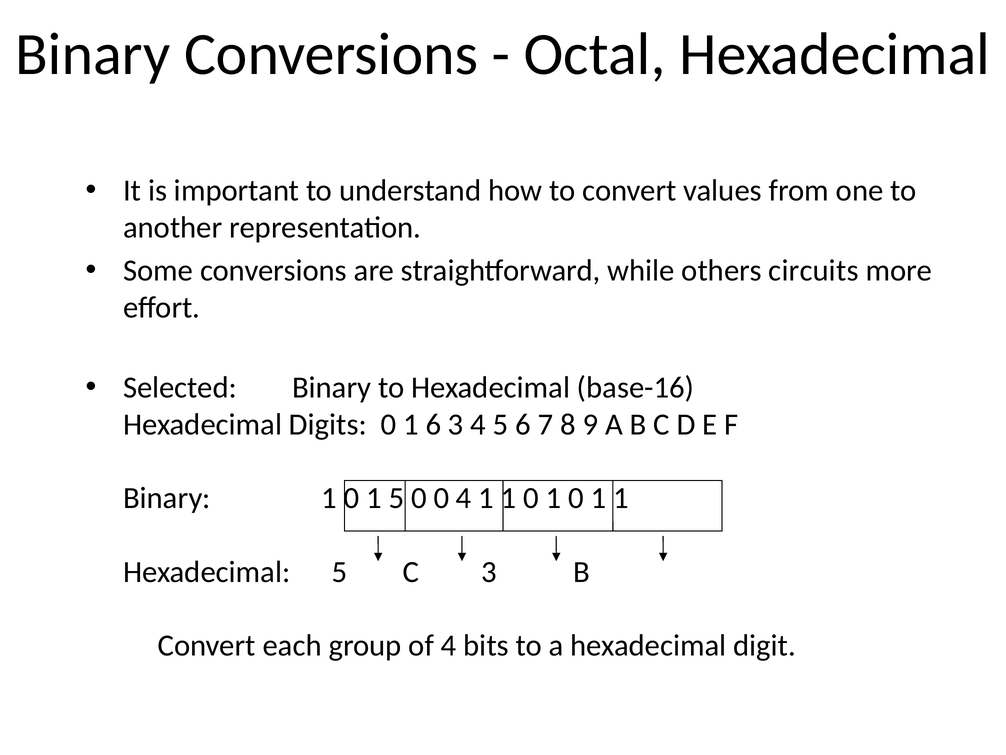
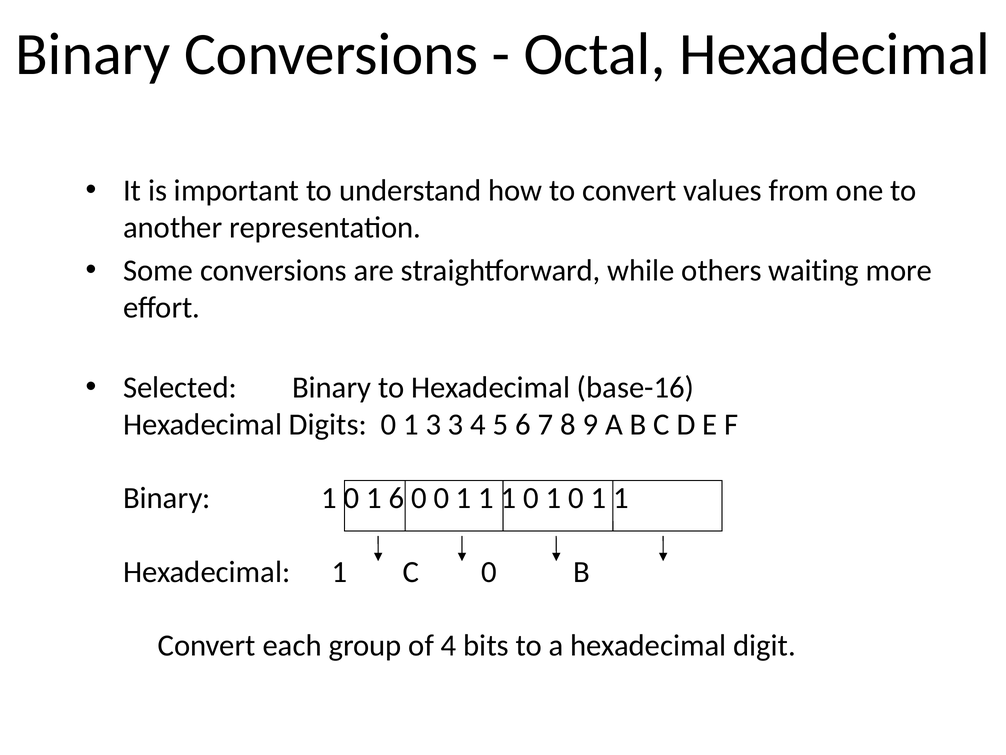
circuits: circuits -> waiting (814, 271)
1 6: 6 -> 3 (433, 424)
1 5: 5 -> 6 (396, 498)
0 0 4: 4 -> 1 (464, 498)
Hexadecimal 5: 5 -> 1 (340, 572)
C 3: 3 -> 0 (489, 572)
